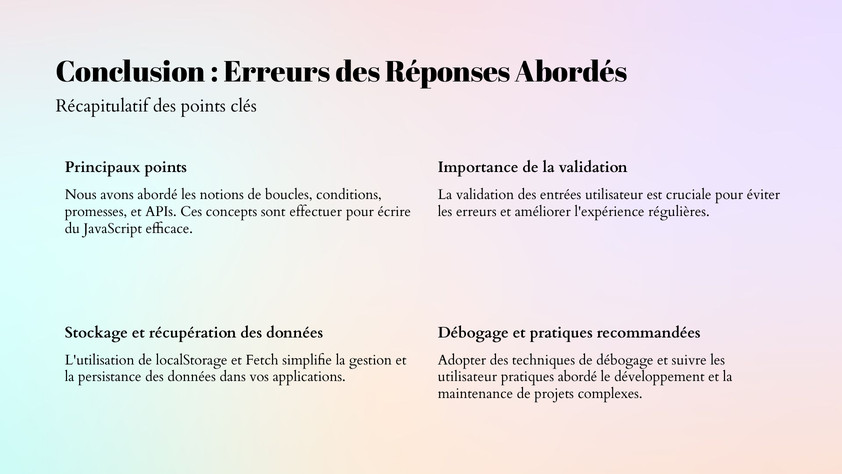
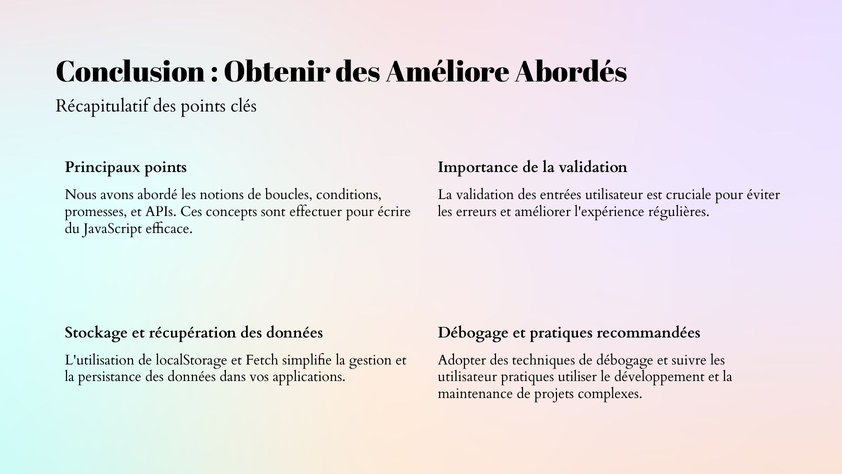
Erreurs: Erreurs -> Obtenir (277, 72)
Réponses: Réponses -> Améliore (448, 72)
pratiques abordé: abordé -> utiliser (577, 376)
